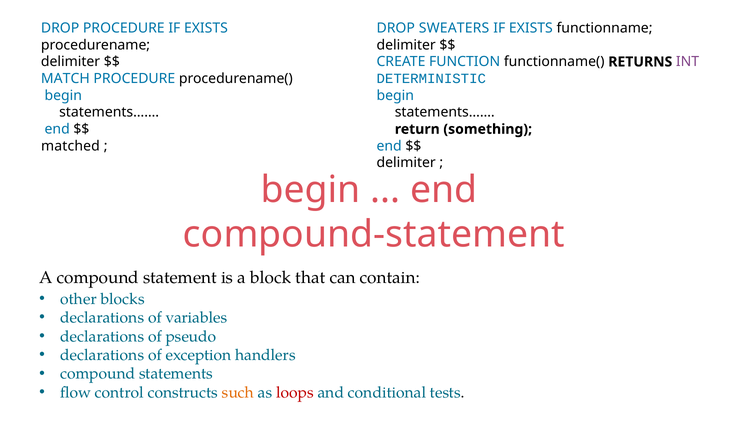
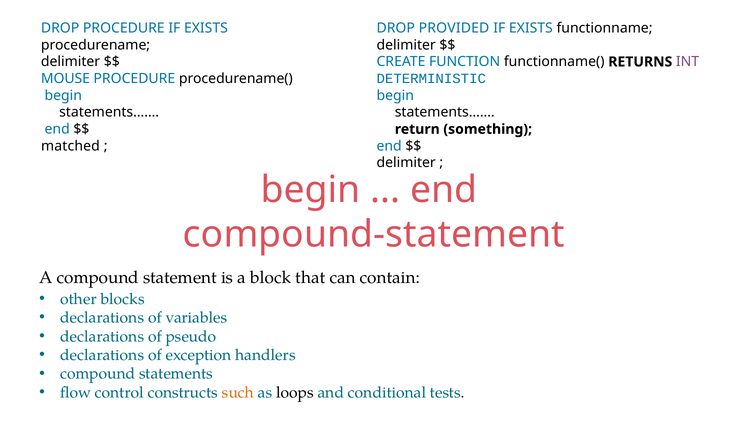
SWEATERS: SWEATERS -> PROVIDED (454, 28)
MATCH: MATCH -> MOUSE (65, 79)
loops colour: red -> black (295, 392)
